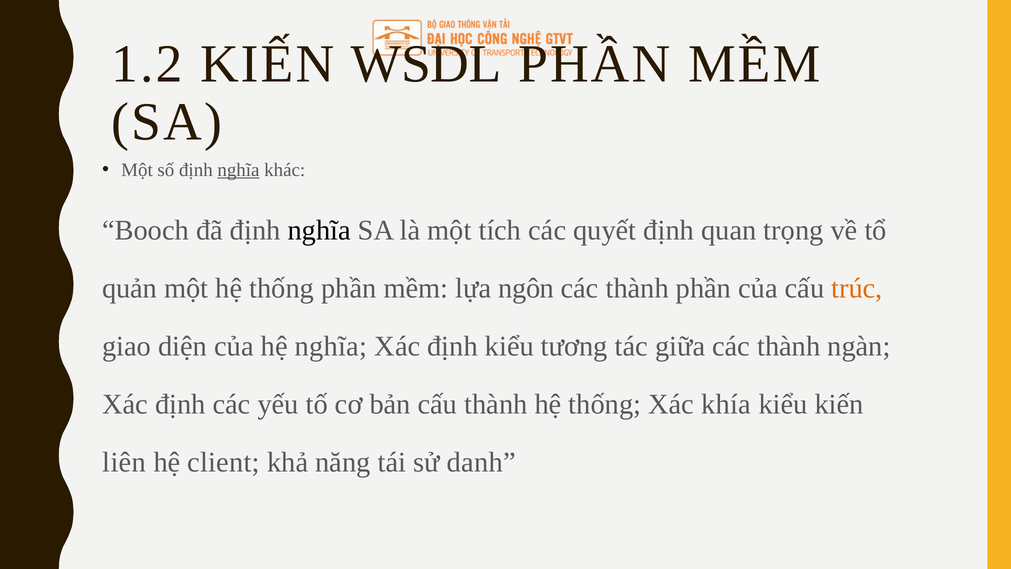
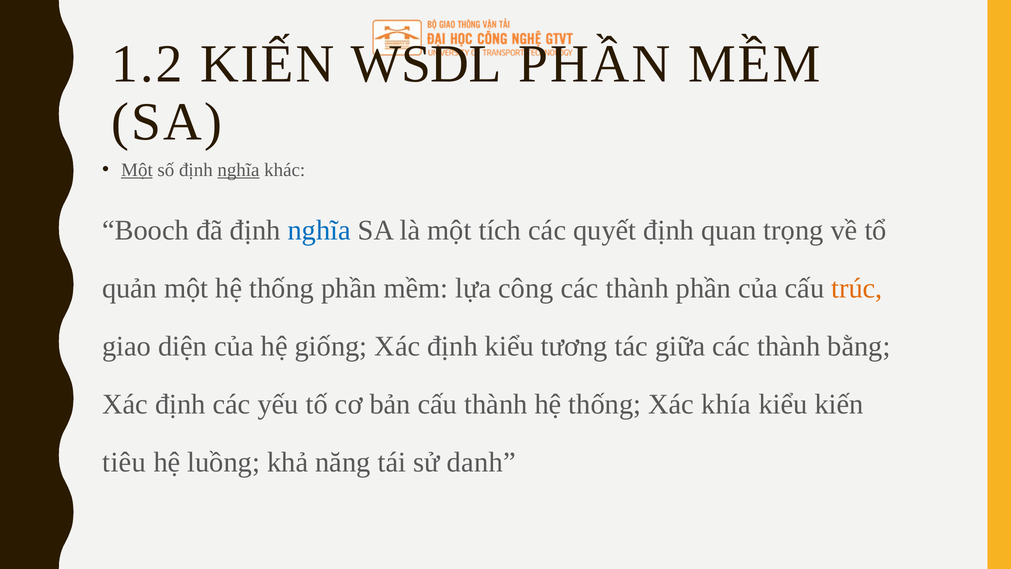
Một underline: none -> present (137, 170)
nghĩa colour: black -> blue (319, 230)
ngôn: ngôn -> công (526, 288)
hệ nghĩa: nghĩa -> giống (331, 346)
ngàn: ngàn -> bằng (859, 346)
liên: liên -> tiêu (124, 462)
client: client -> luồng (224, 462)
